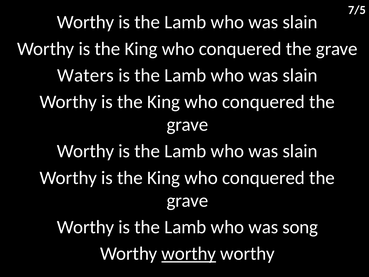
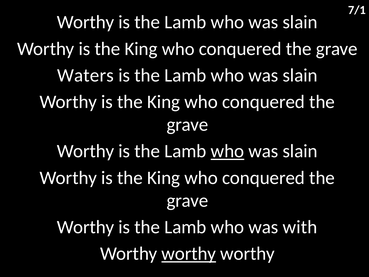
7/5: 7/5 -> 7/1 (357, 10)
who underline: none -> present (227, 151)
song: song -> with (300, 227)
